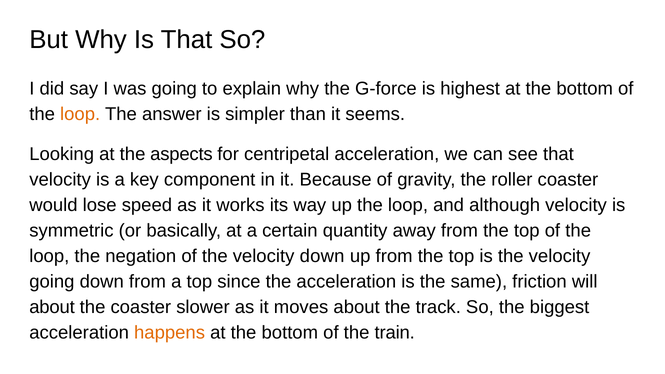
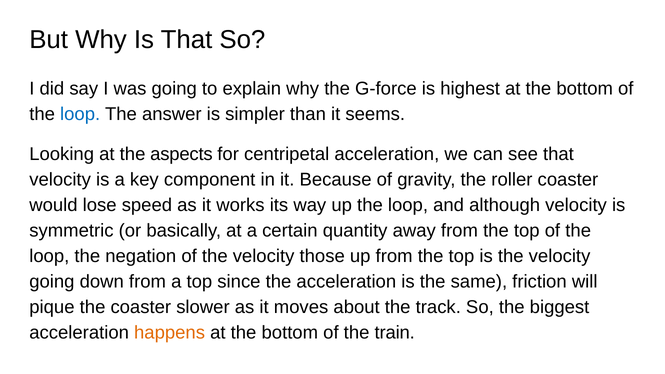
loop colour: orange -> blue (80, 114)
velocity down: down -> those (322, 256)
about: about -> pique (52, 307)
